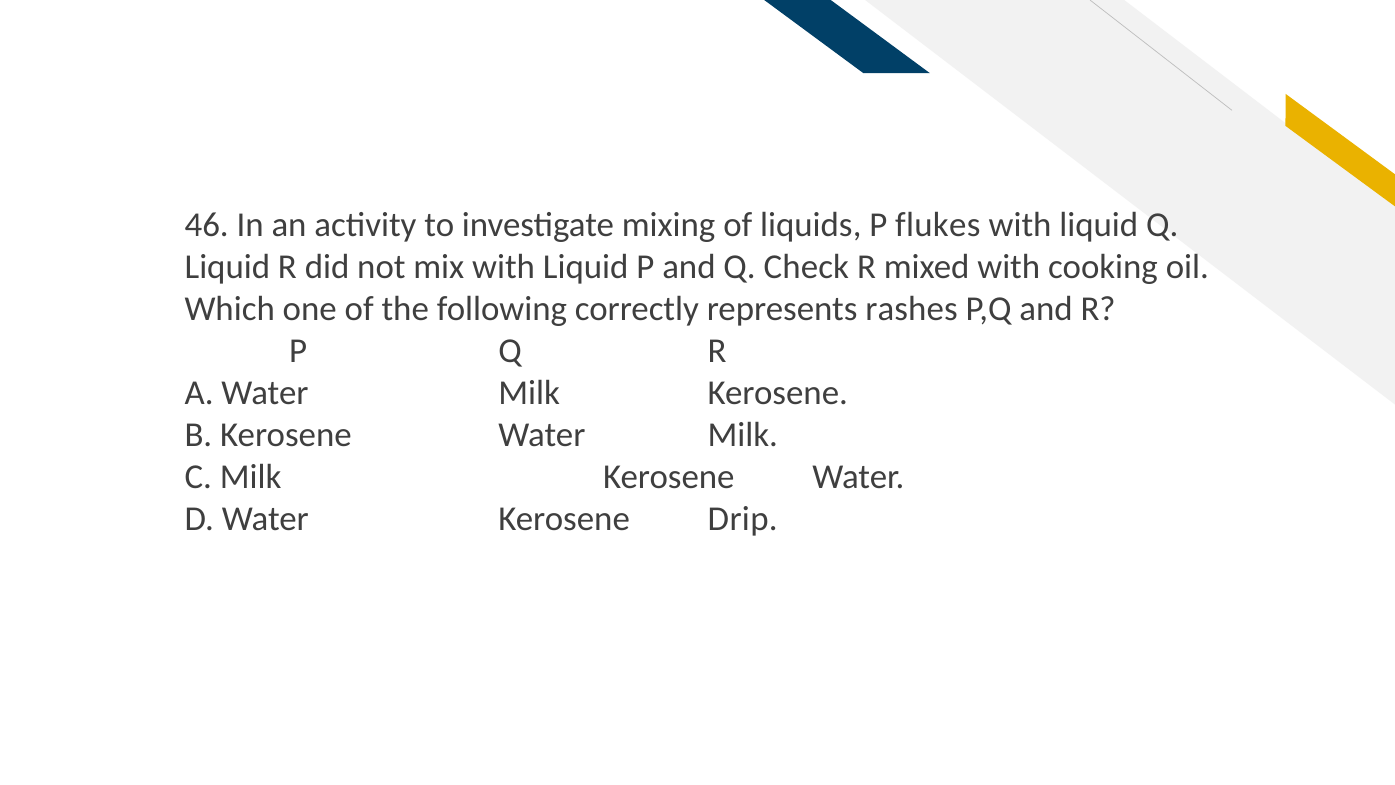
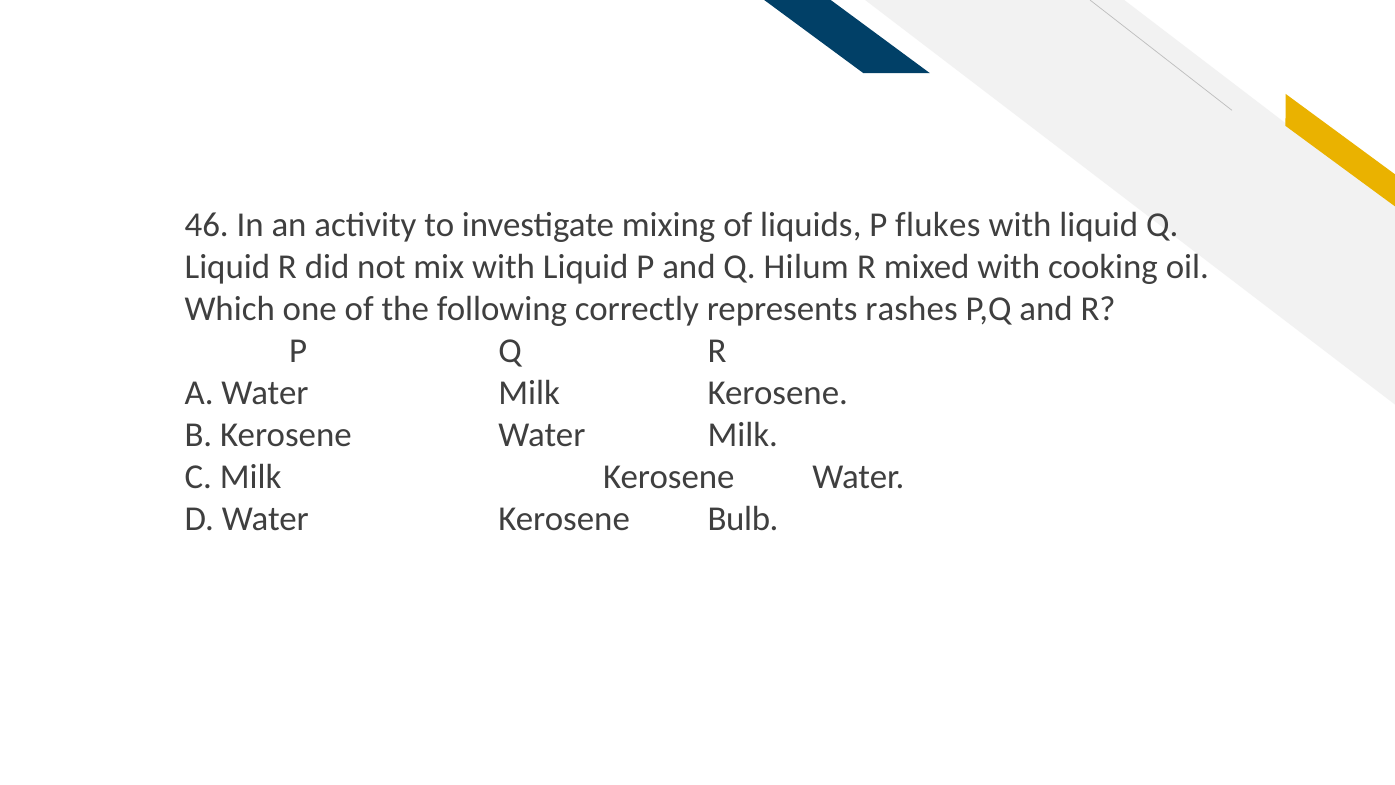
Check: Check -> Hilum (806, 267)
Drip: Drip -> Bulb (743, 518)
